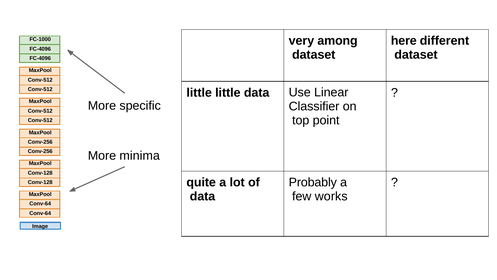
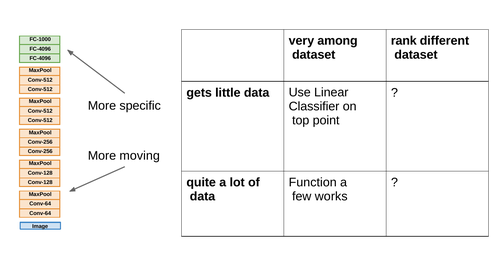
here: here -> rank (404, 41)
little: little -> gets (199, 93)
minima: minima -> moving (140, 155)
Probably: Probably -> Function (313, 182)
